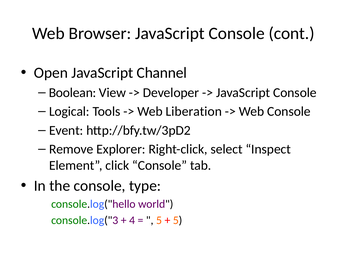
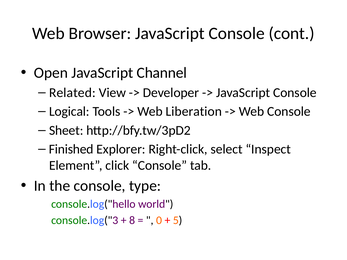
Boolean: Boolean -> Related (72, 93)
Event: Event -> Sheet (66, 130)
Remove: Remove -> Finished (71, 149)
4: 4 -> 8 (132, 220)
5: 5 -> 0 (159, 220)
